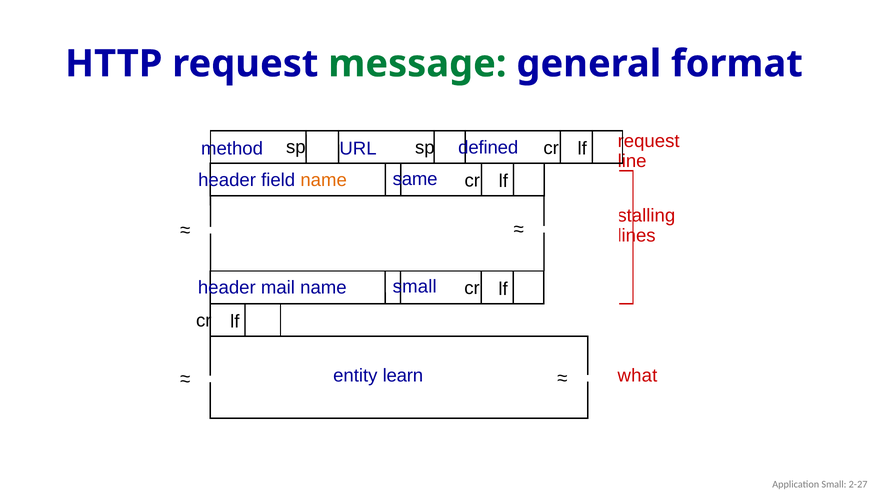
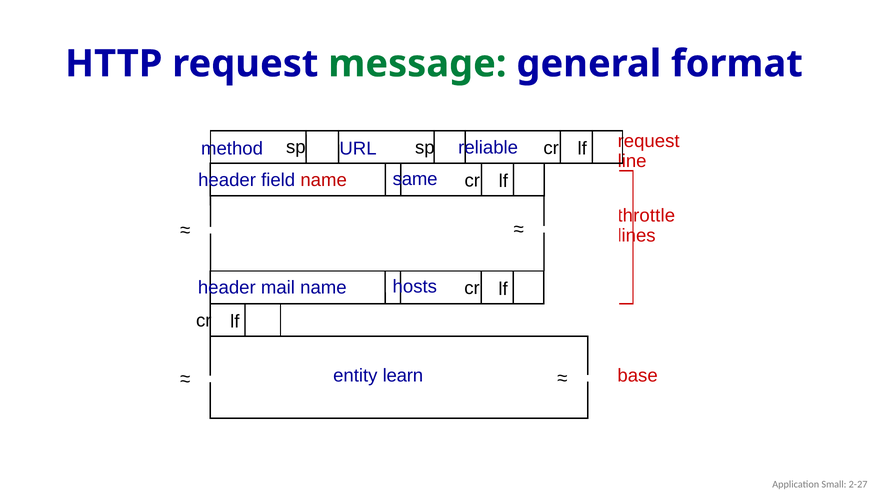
defined: defined -> reliable (488, 148)
name colour: orange -> red (324, 180)
stalling: stalling -> throttle (646, 216)
small: small -> hosts (415, 287)
what: what -> base (638, 376)
